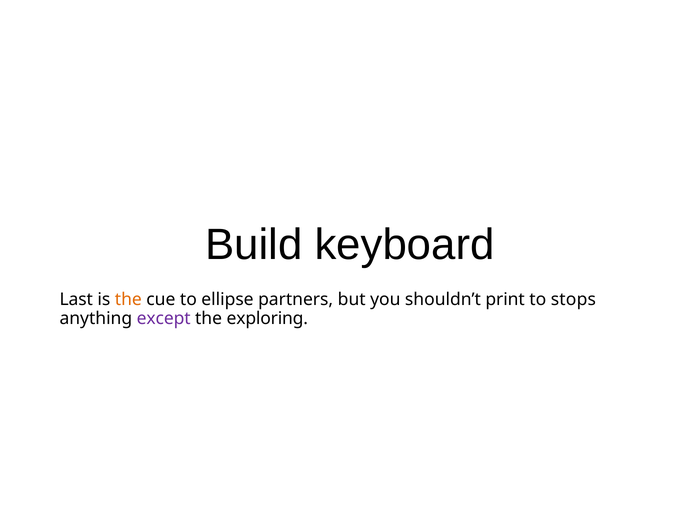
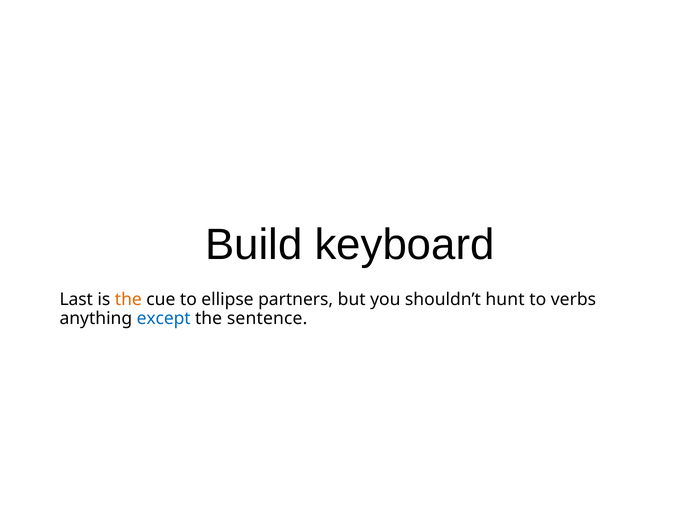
print: print -> hunt (505, 299)
stops: stops -> verbs (573, 299)
except colour: purple -> blue (164, 318)
exploring: exploring -> sentence (267, 318)
